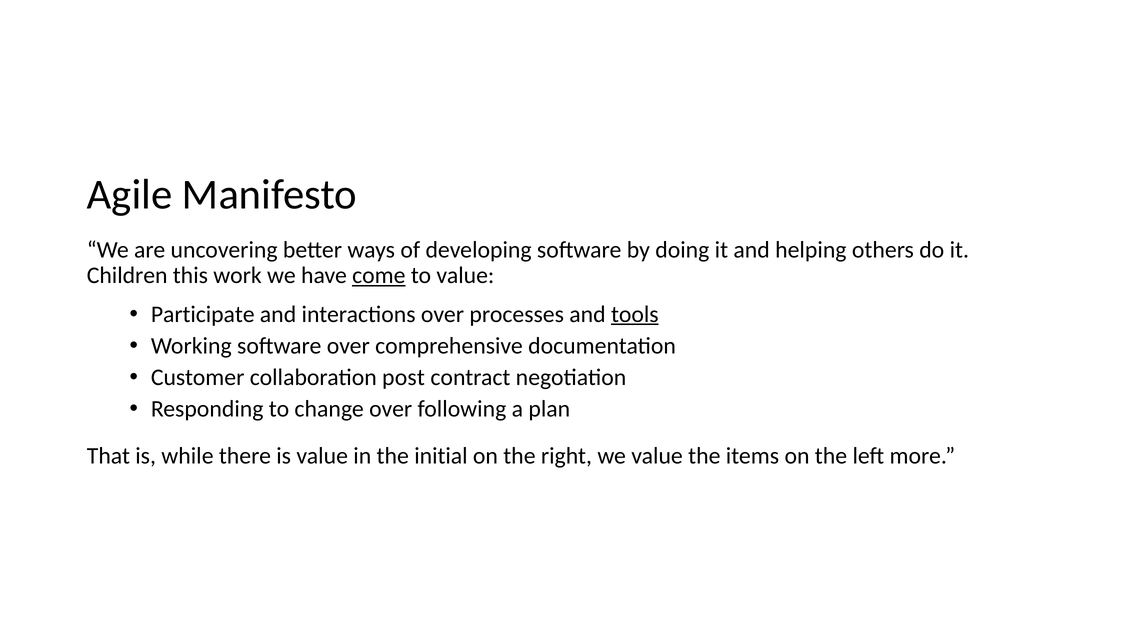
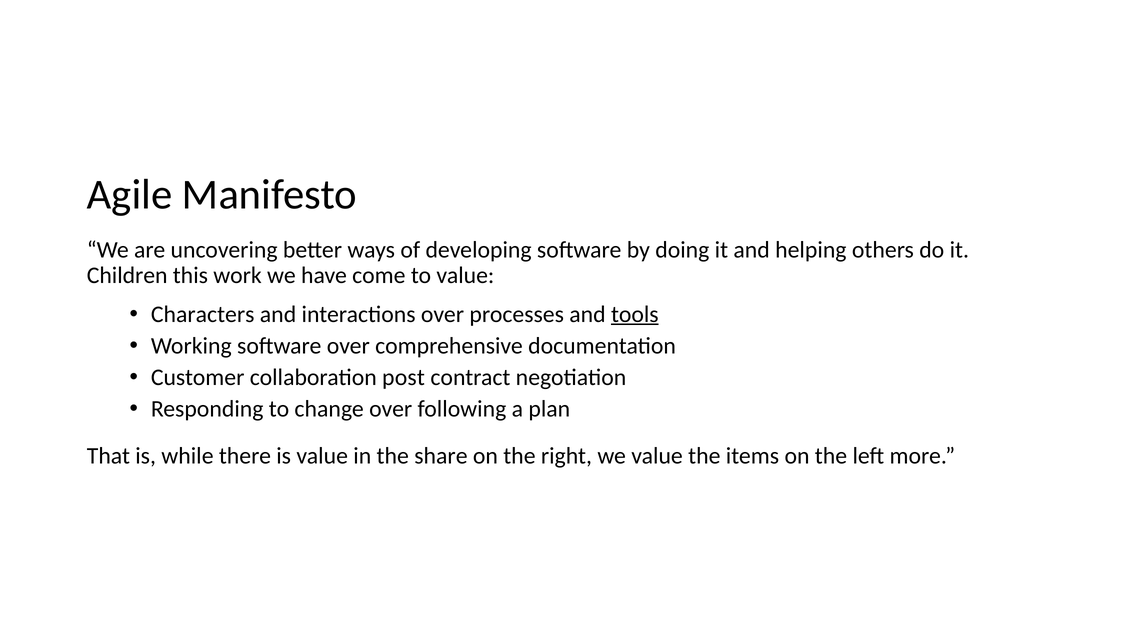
come underline: present -> none (379, 275)
Participate: Participate -> Characters (203, 314)
initial: initial -> share (441, 456)
